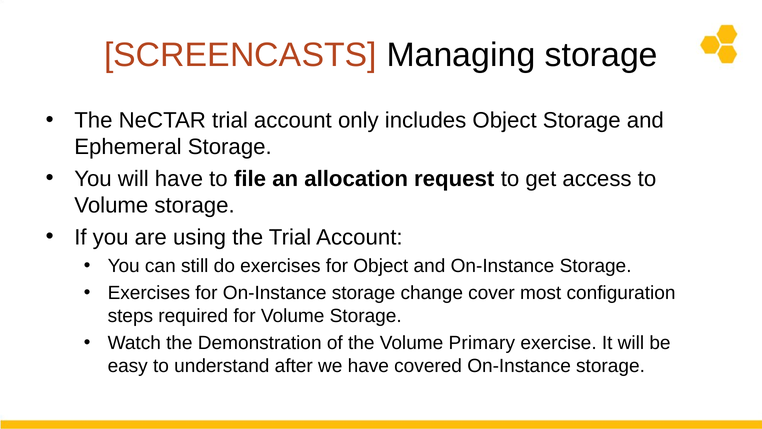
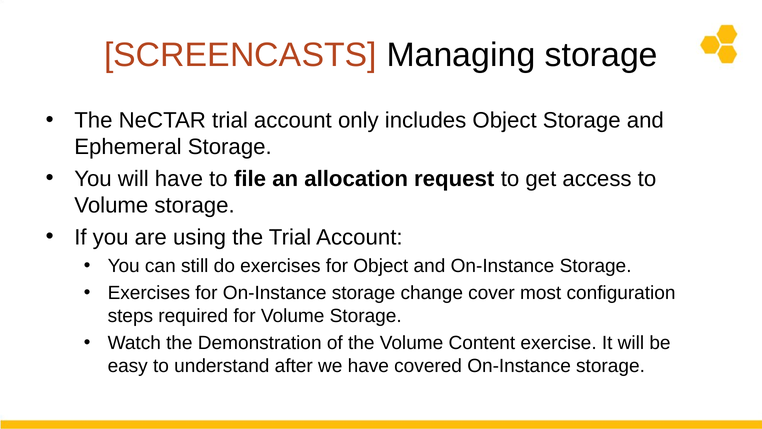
Primary: Primary -> Content (482, 343)
